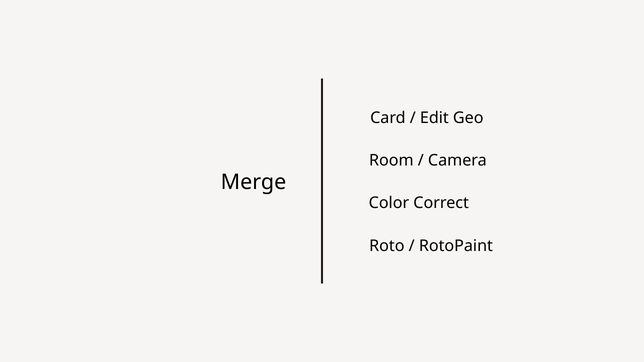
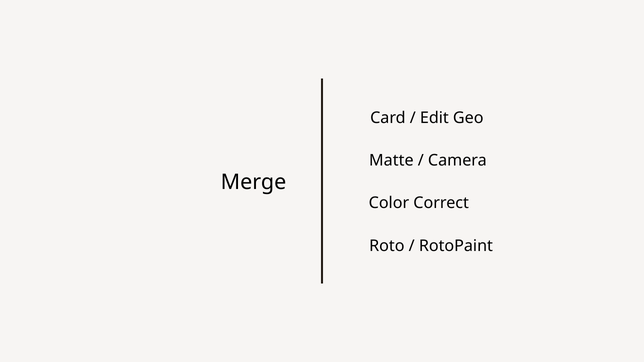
Room: Room -> Matte (391, 161)
